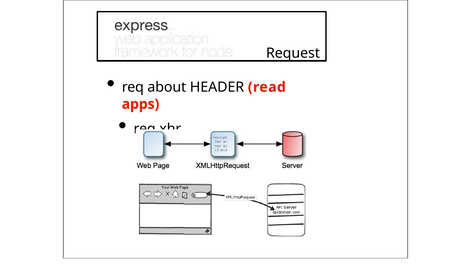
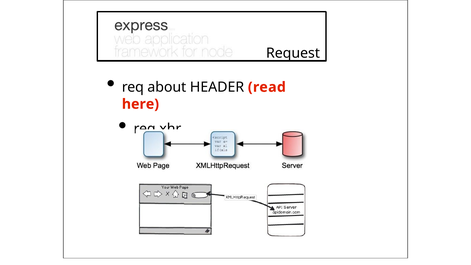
apps: apps -> here (140, 104)
